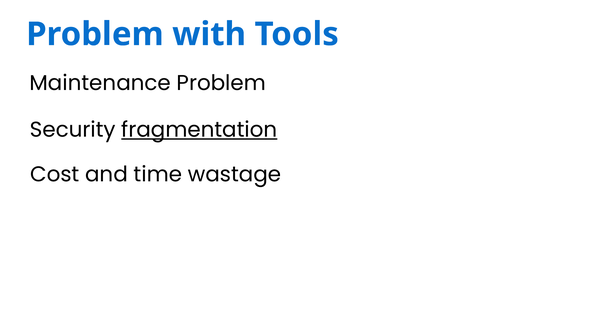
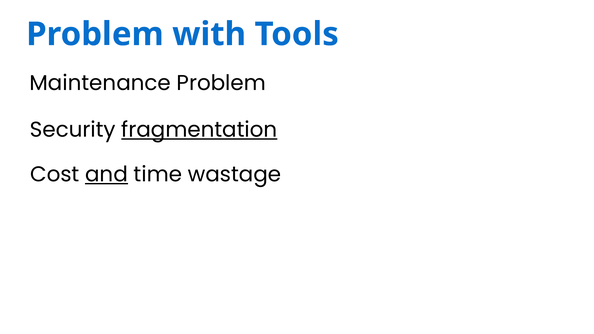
and underline: none -> present (106, 174)
